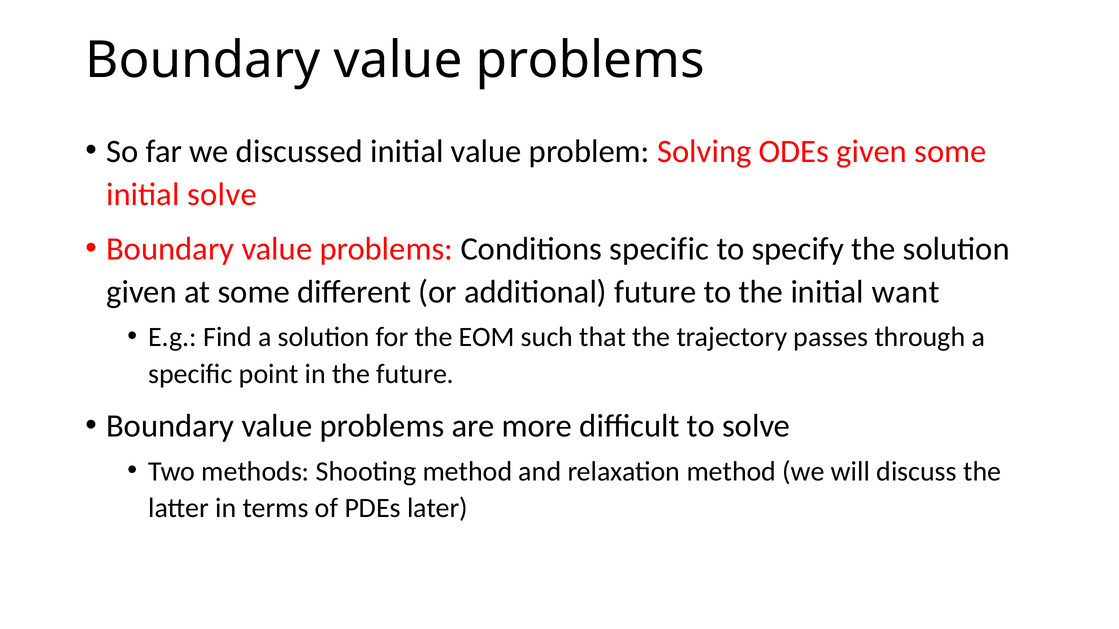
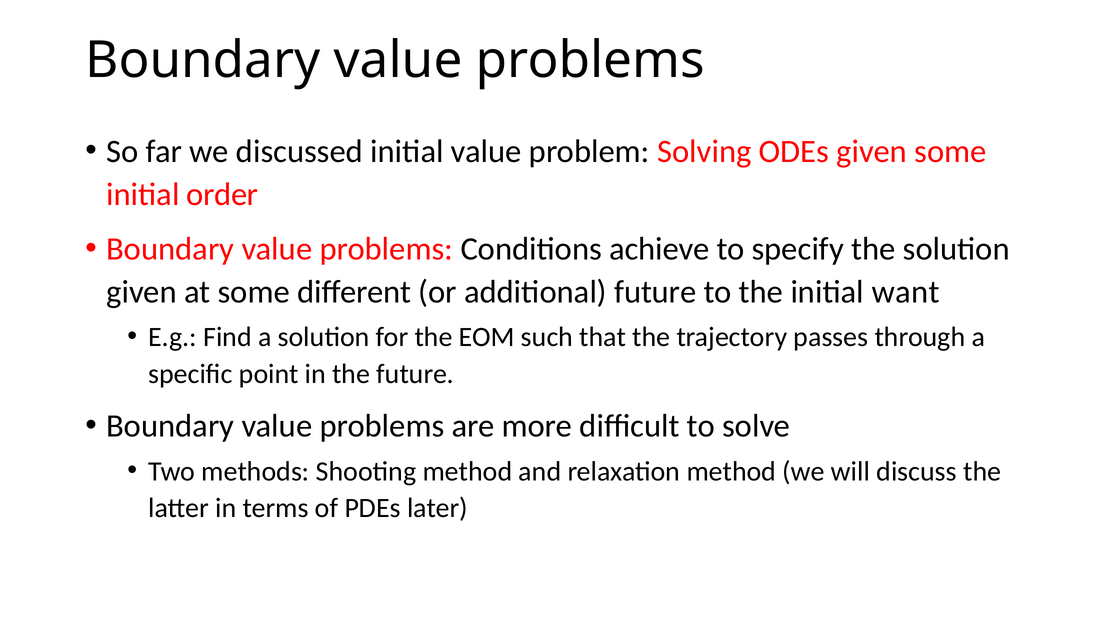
initial solve: solve -> order (222, 195)
Conditions specific: specific -> achieve (659, 249)
